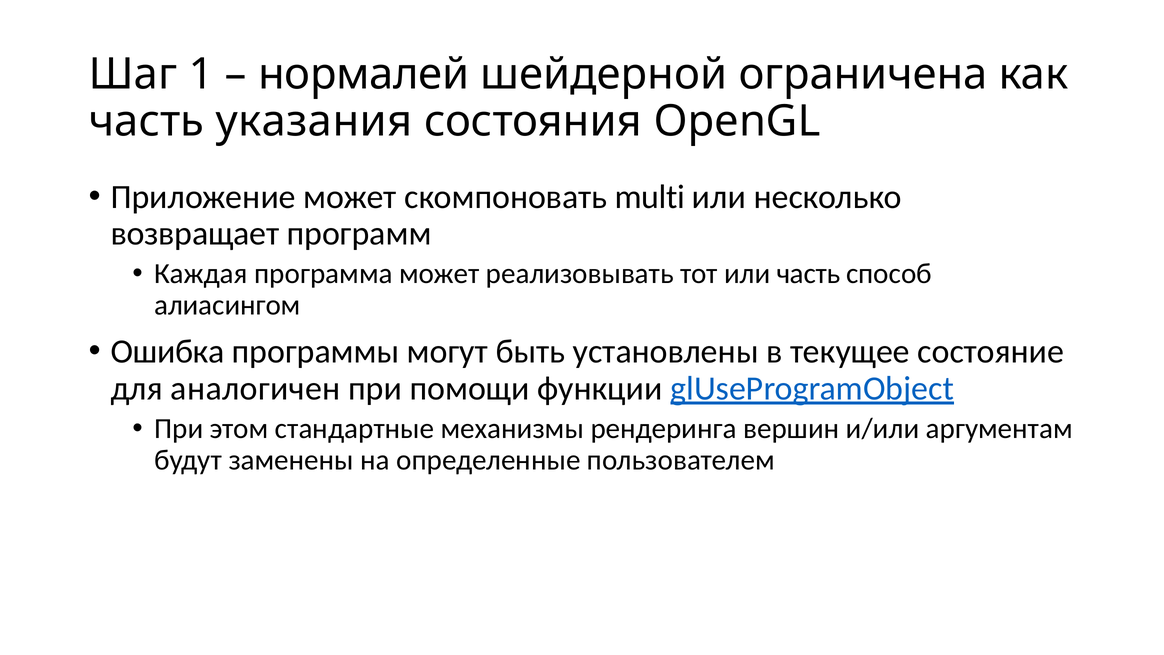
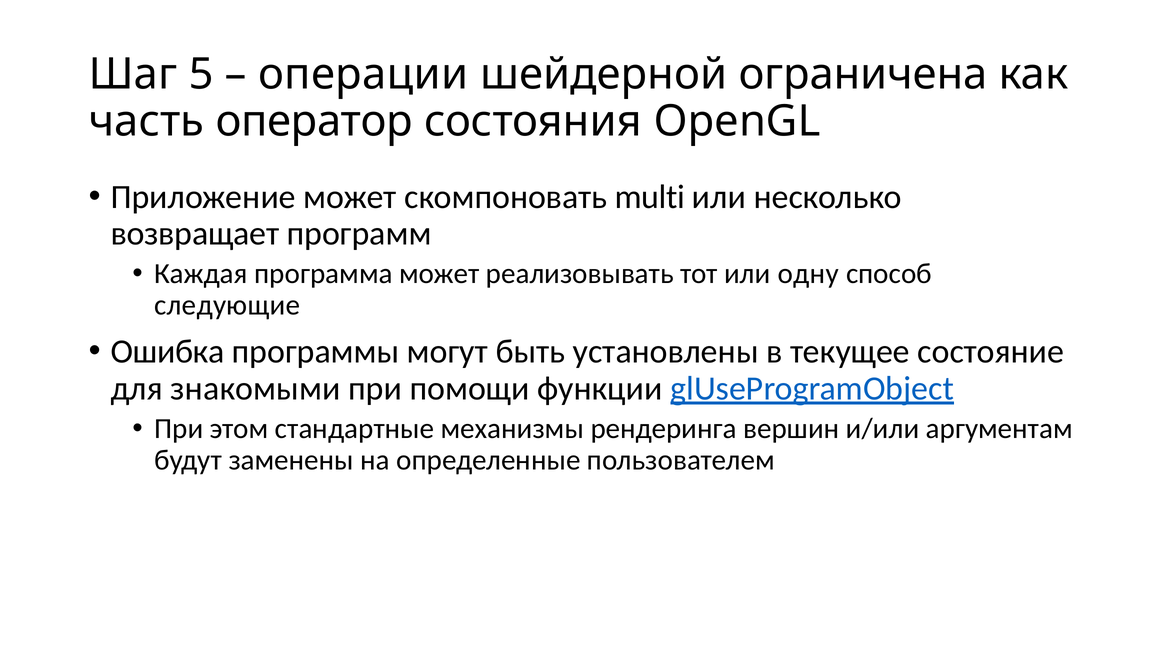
1: 1 -> 5 (201, 74)
нормалей: нормалей -> операции (363, 74)
указания: указания -> оператор (314, 121)
или часть: часть -> одну (808, 274)
алиасингом: алиасингом -> следующие (227, 305)
аналогичен: аналогичен -> знакомыми (256, 388)
